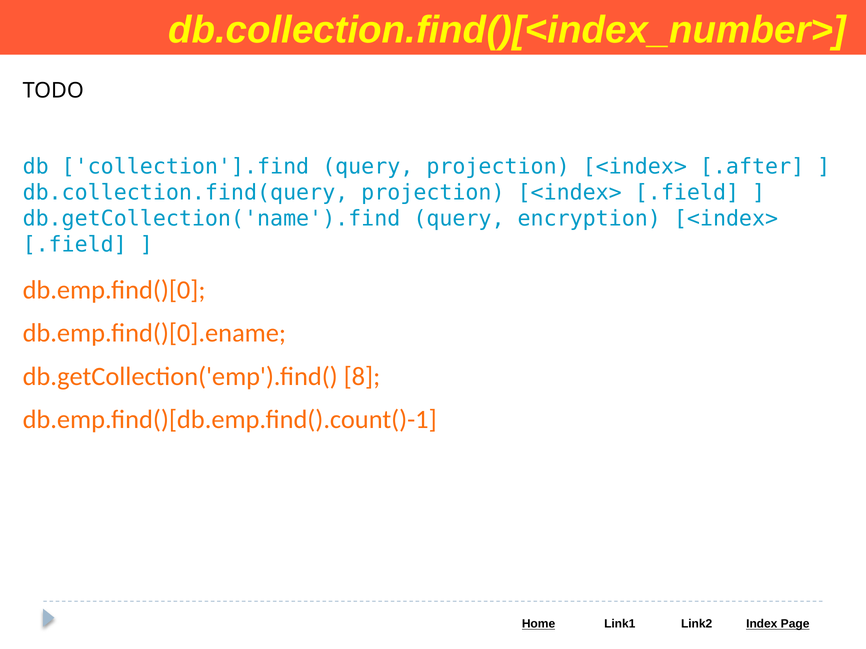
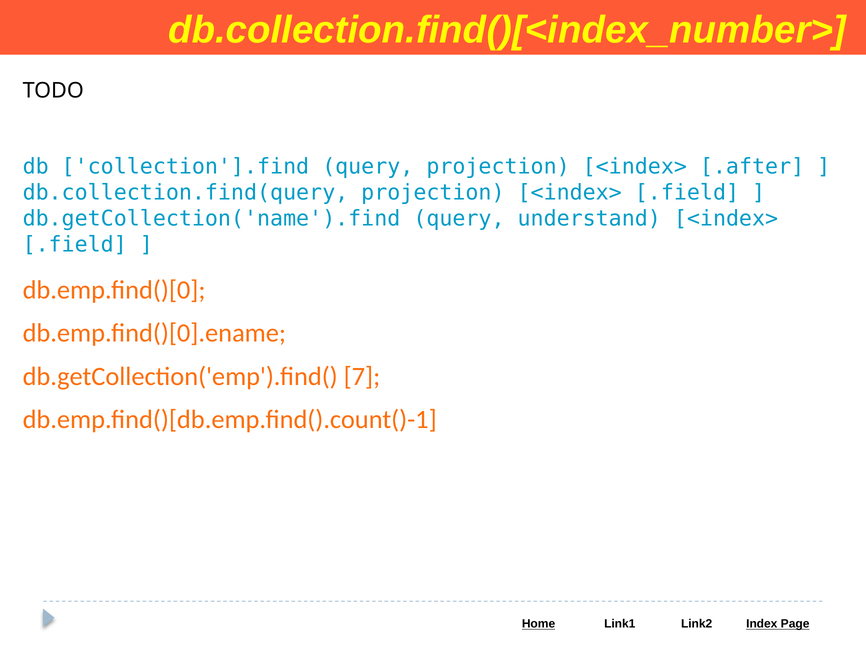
encryption: encryption -> understand (589, 219)
8: 8 -> 7 (362, 377)
